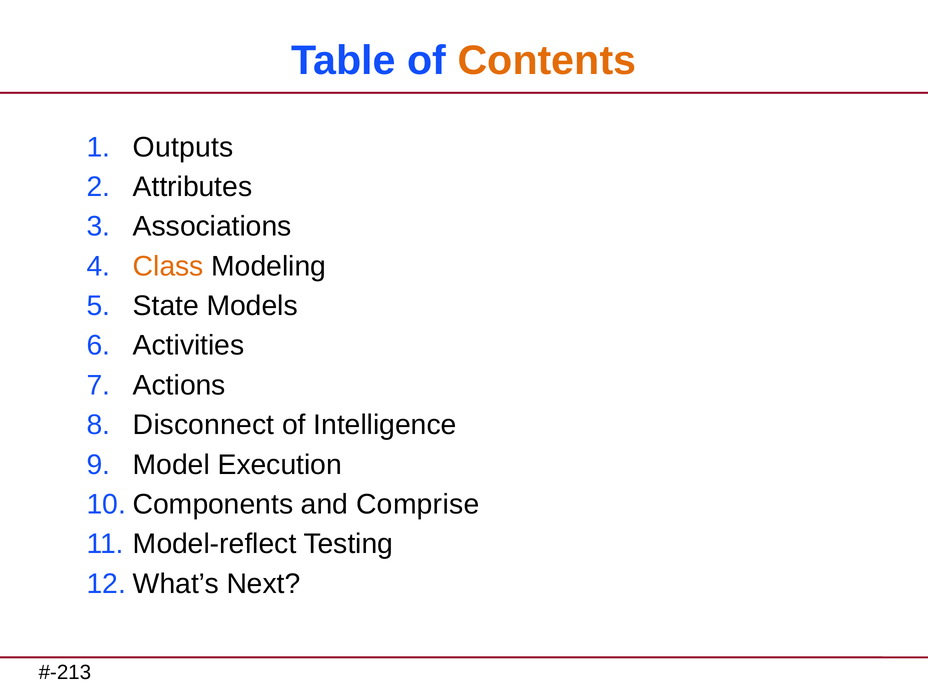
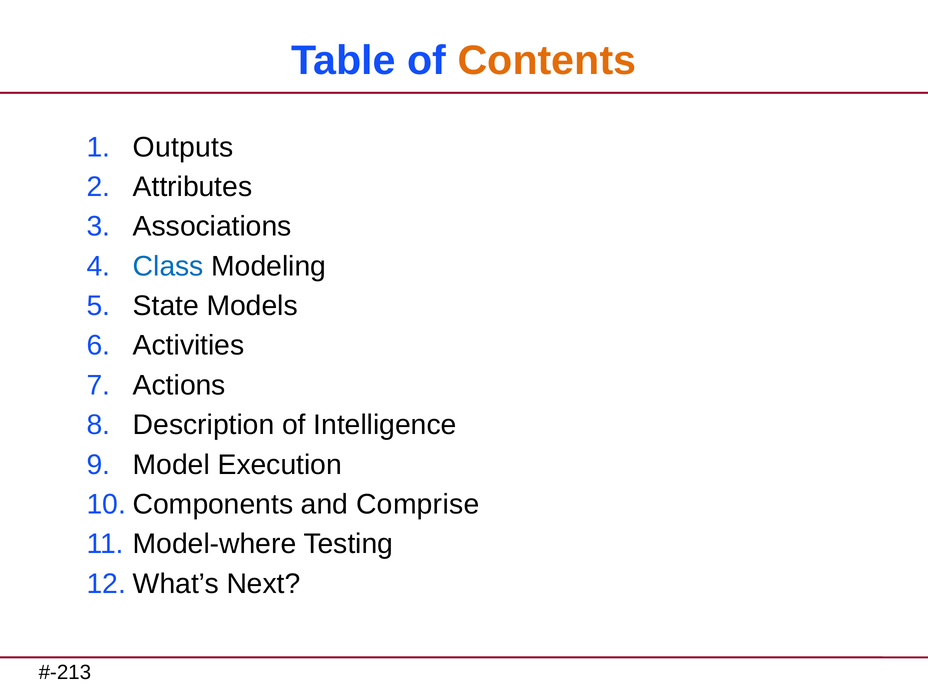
Class colour: orange -> blue (168, 266)
Disconnect: Disconnect -> Description (204, 425)
Model-reflect: Model-reflect -> Model-where (215, 544)
